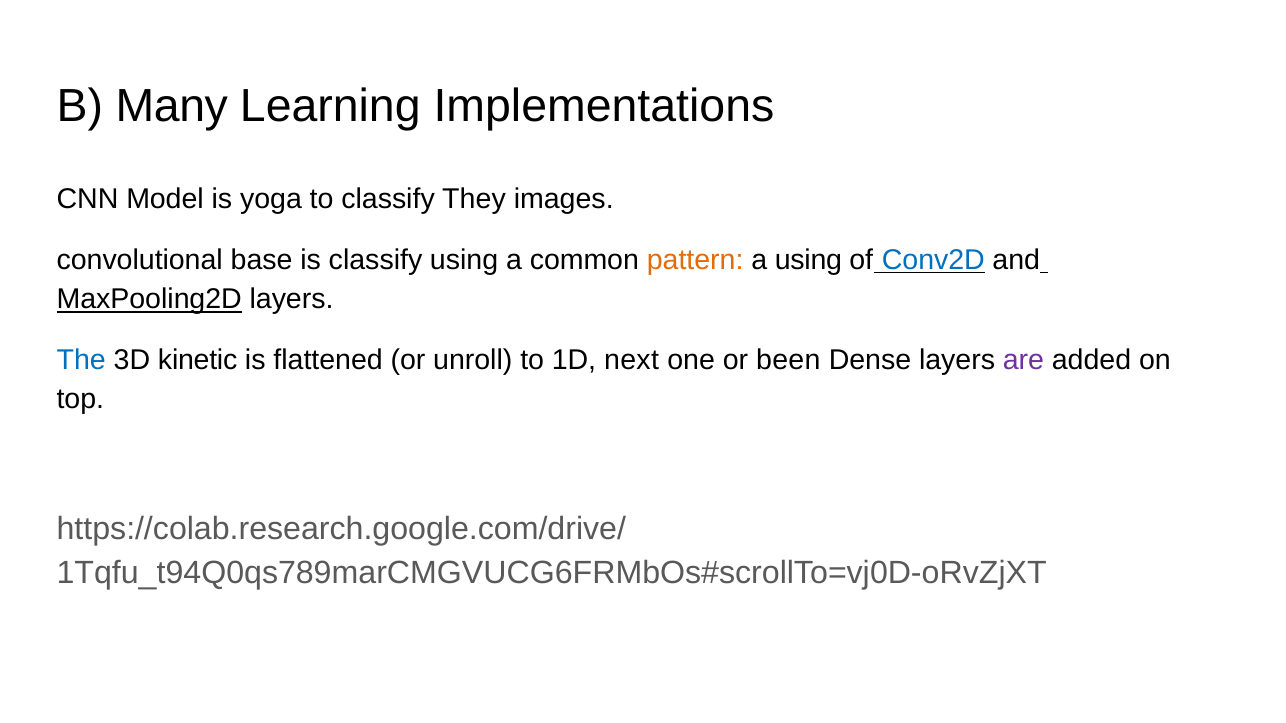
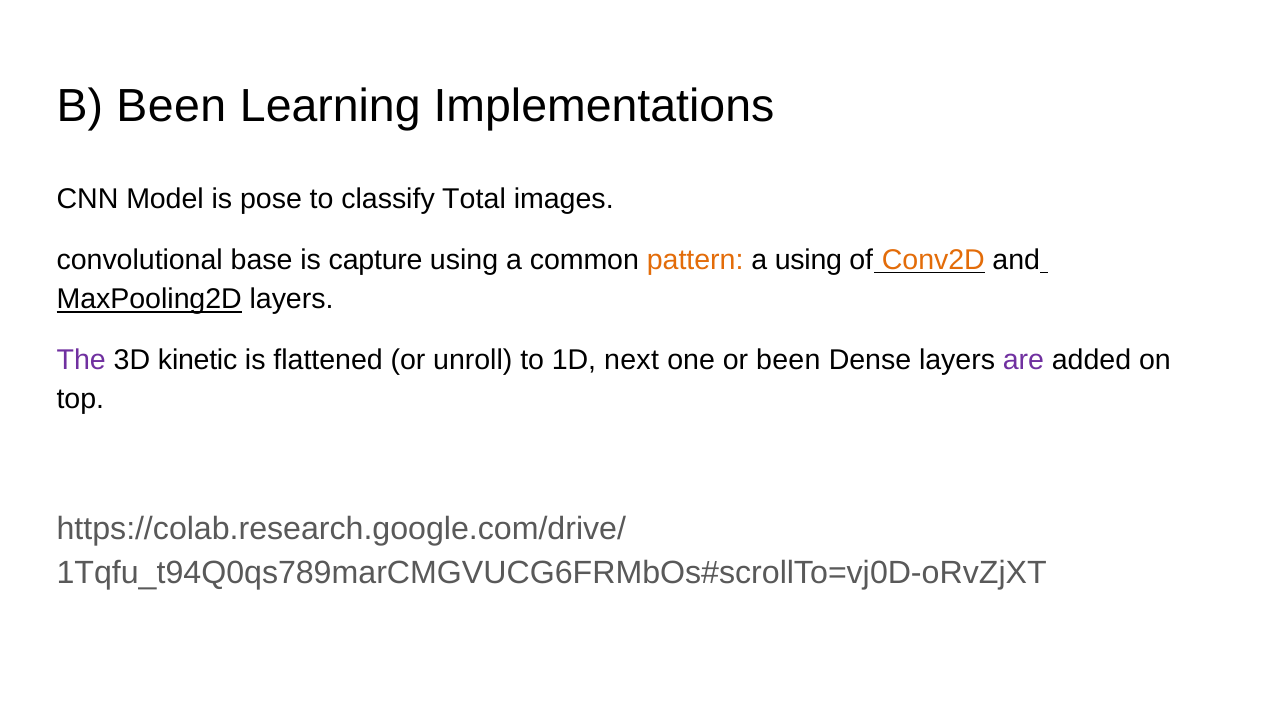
B Many: Many -> Been (171, 107)
yoga: yoga -> pose (271, 199)
They: They -> Total (474, 199)
is classify: classify -> capture (376, 260)
Conv2D colour: blue -> orange (933, 260)
The colour: blue -> purple (81, 360)
